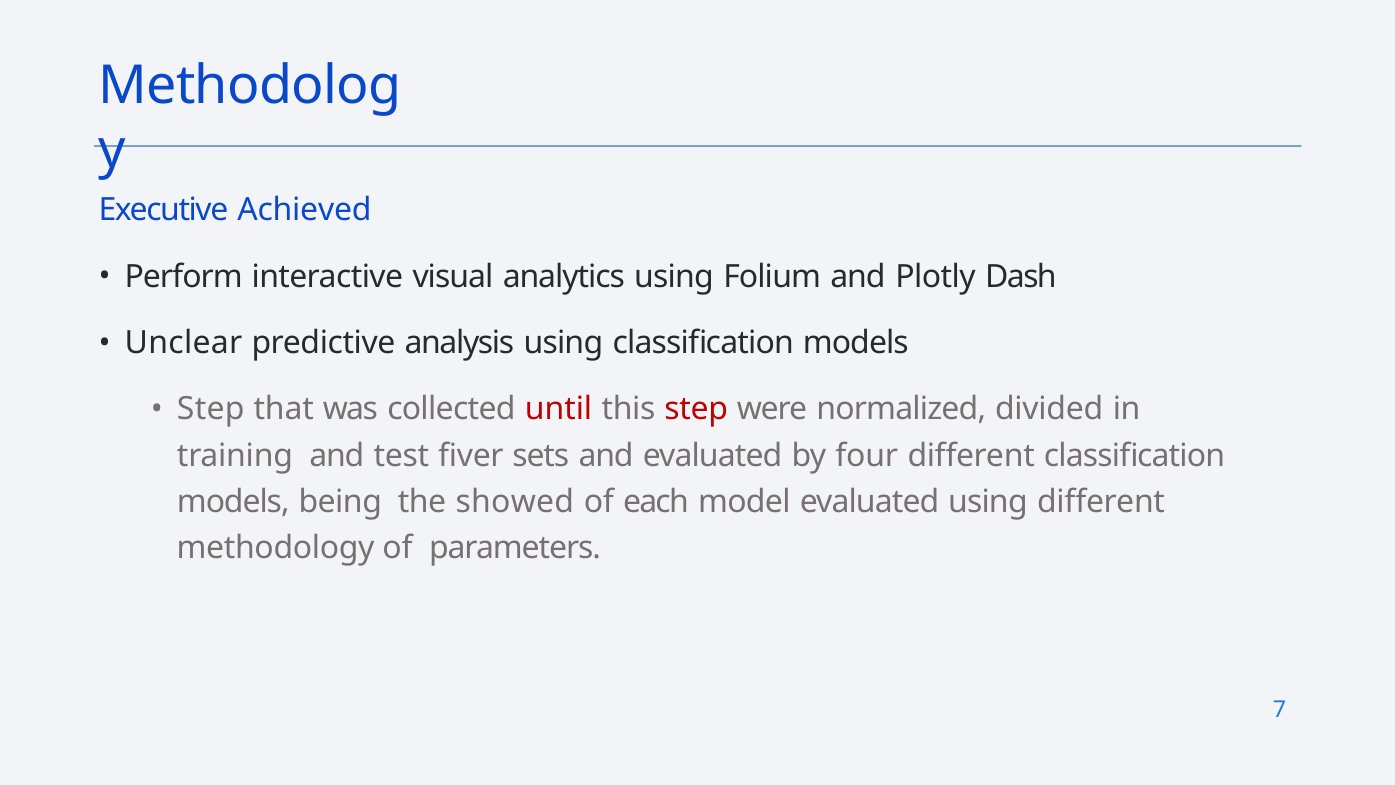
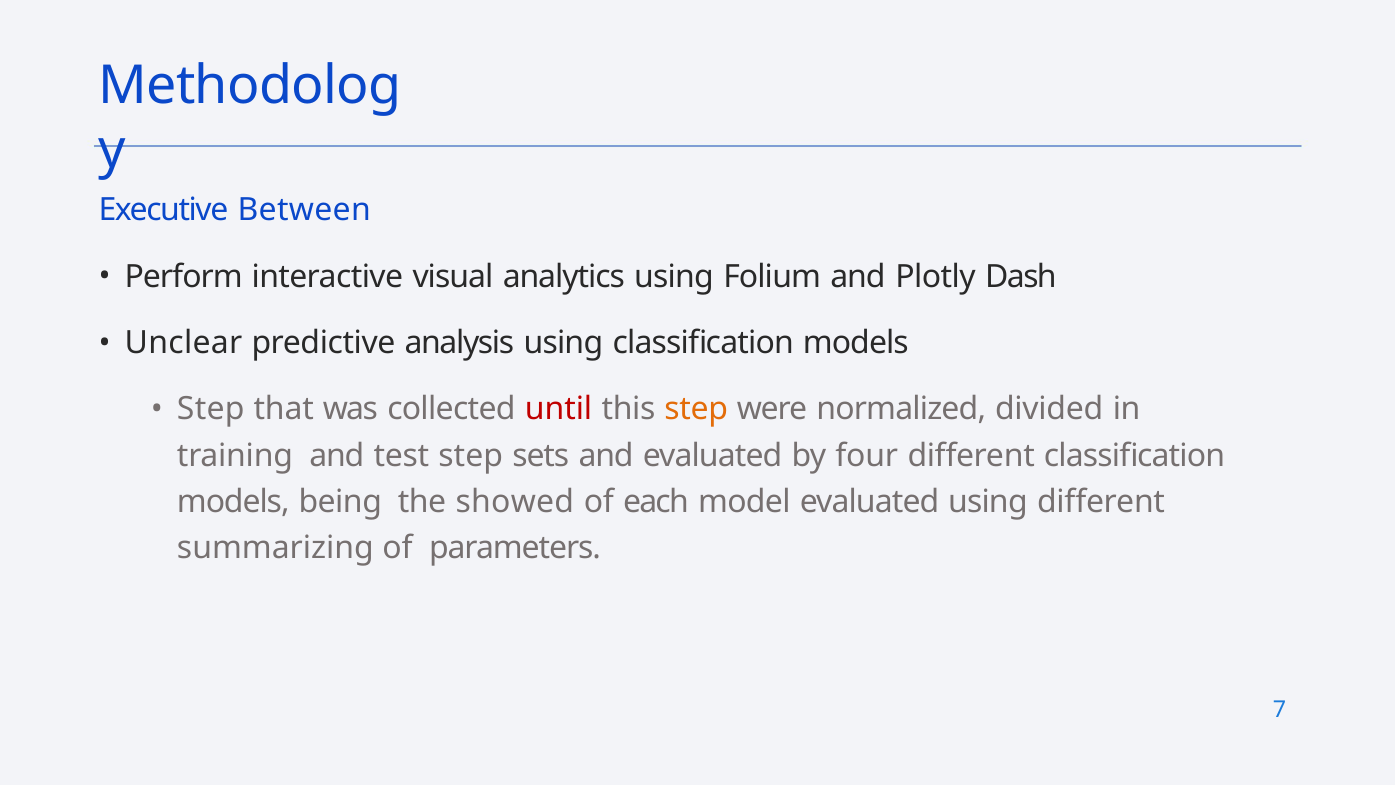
Achieved: Achieved -> Between (304, 210)
step colour: red -> orange (696, 409)
test fiver: fiver -> step (471, 455)
methodology: methodology -> summarizing (275, 547)
